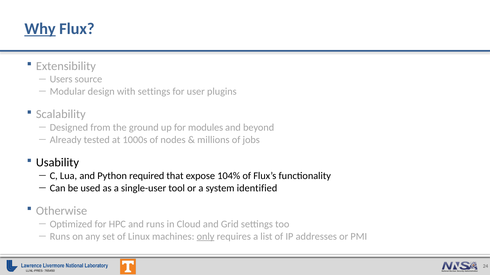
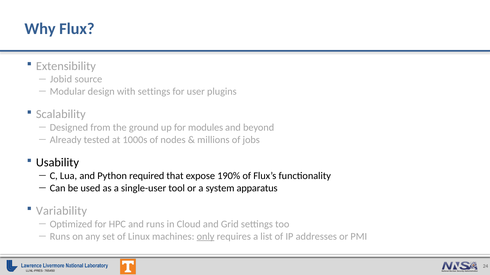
Why underline: present -> none (40, 29)
Users: Users -> Jobid (61, 79)
104%: 104% -> 190% (229, 176)
identified: identified -> apparatus (257, 189)
Otherwise: Otherwise -> Variability (61, 211)
